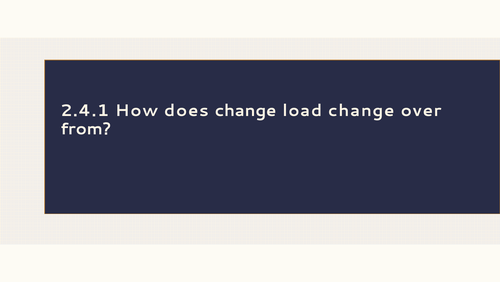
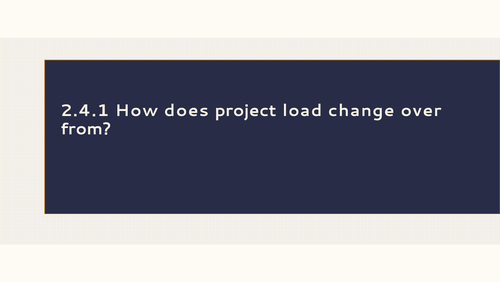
does change: change -> project (246, 111)
